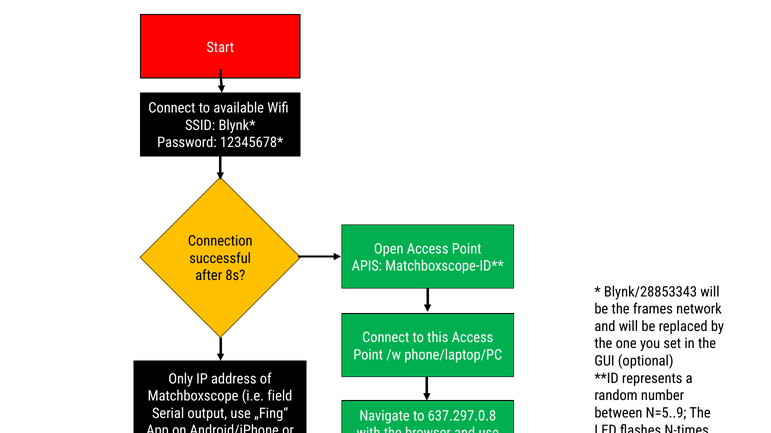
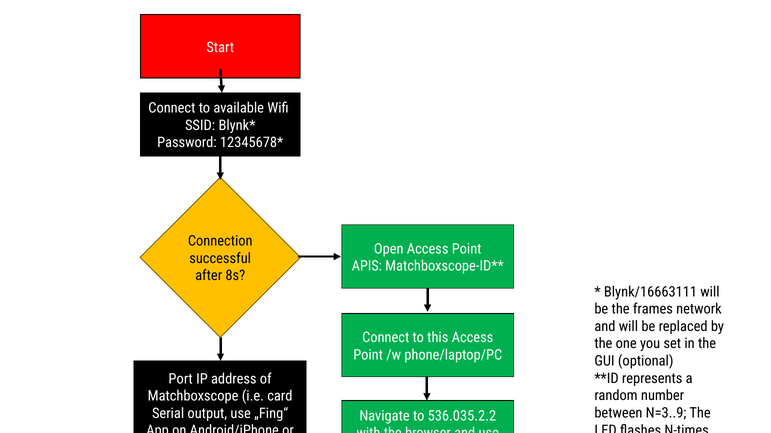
Blynk/28853343: Blynk/28853343 -> Blynk/16663111 (650, 292)
Only: Only -> Port (181, 379)
field: field -> card (280, 397)
N=5..9: N=5..9 -> N=3..9 (666, 414)
637.297.0.8: 637.297.0.8 -> 536.035.2.2 (462, 417)
